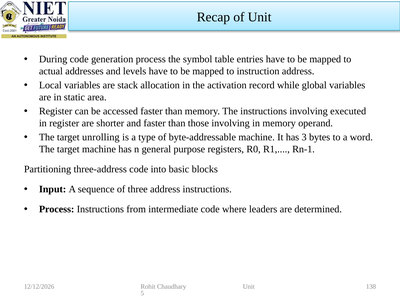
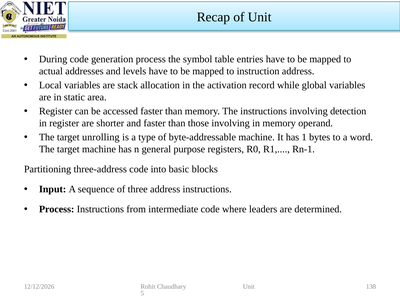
executed: executed -> detection (348, 111)
3: 3 -> 1 (304, 137)
